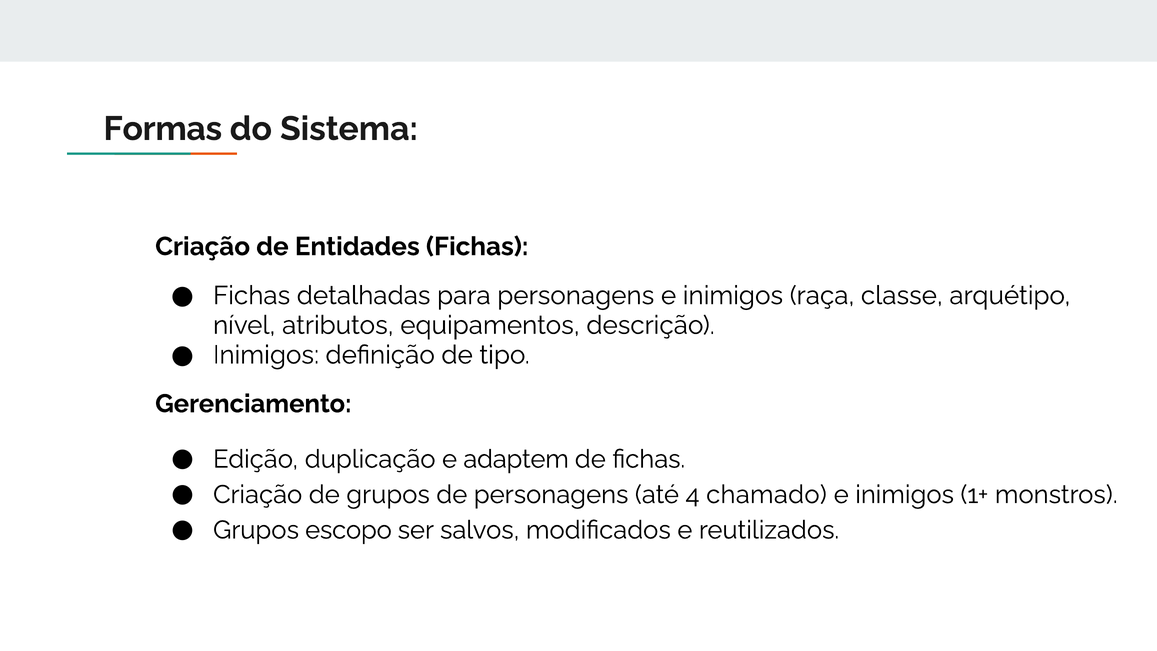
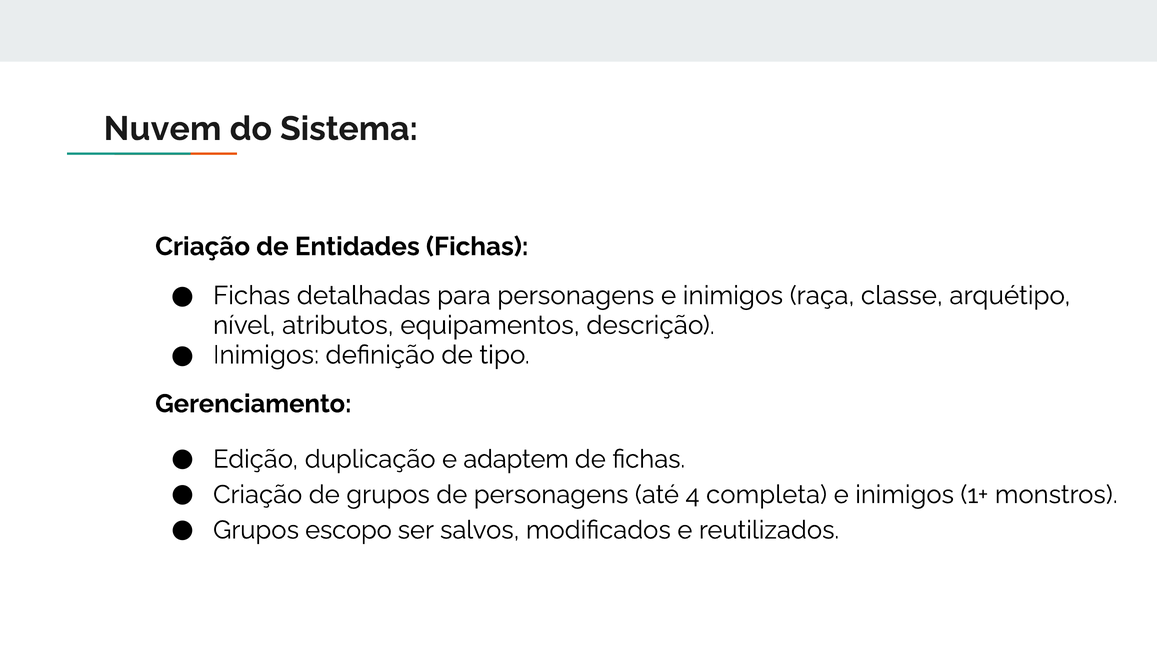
Formas: Formas -> Nuvem (163, 129)
chamado: chamado -> completa (767, 494)
